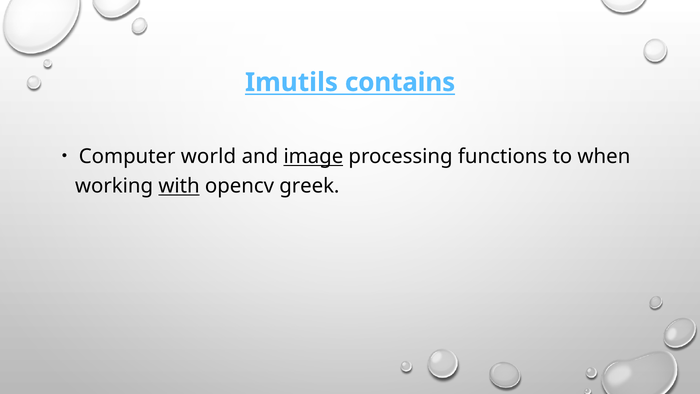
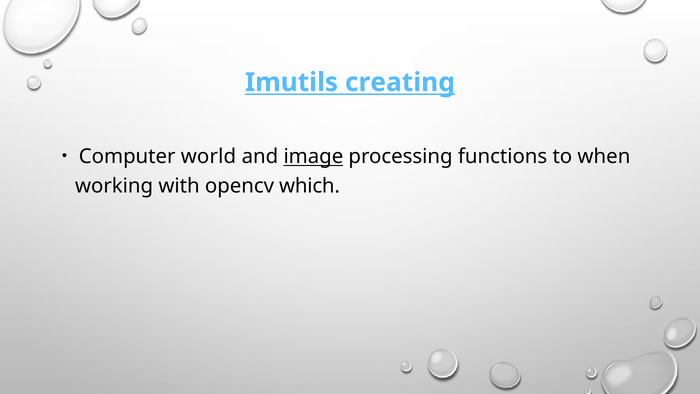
contains: contains -> creating (400, 82)
with underline: present -> none (179, 186)
greek: greek -> which (309, 186)
